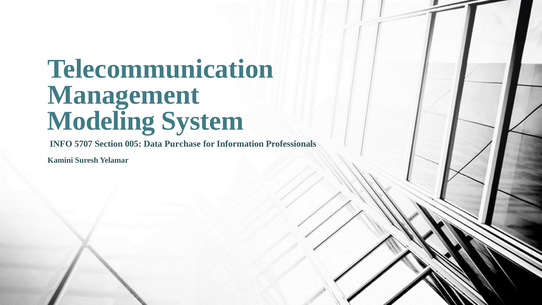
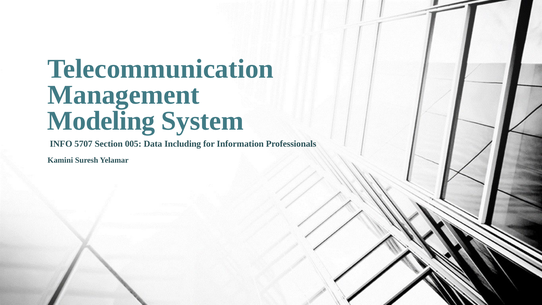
Purchase: Purchase -> Including (183, 144)
